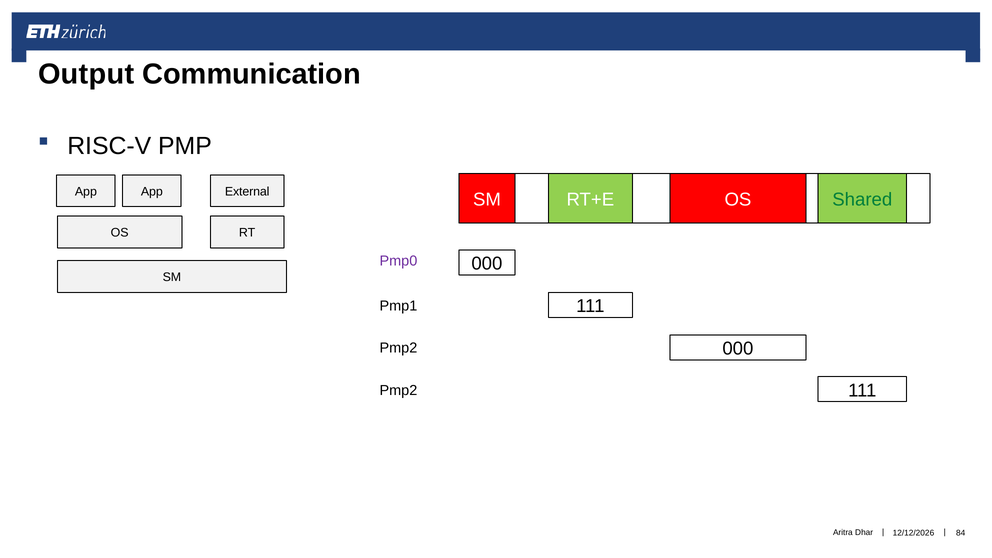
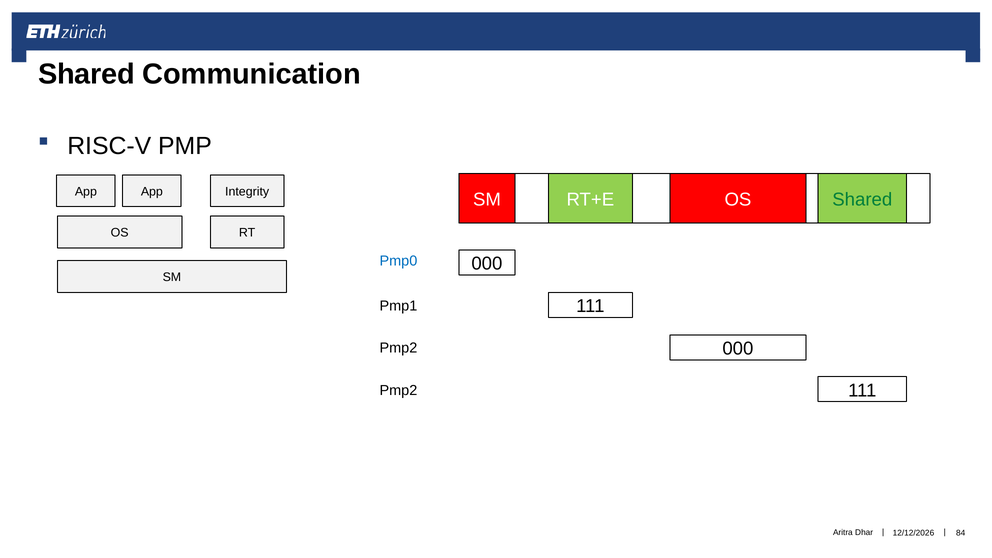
Output: Output -> Shared (86, 74)
External: External -> Integrity (247, 192)
Pmp0 colour: purple -> blue (398, 261)
